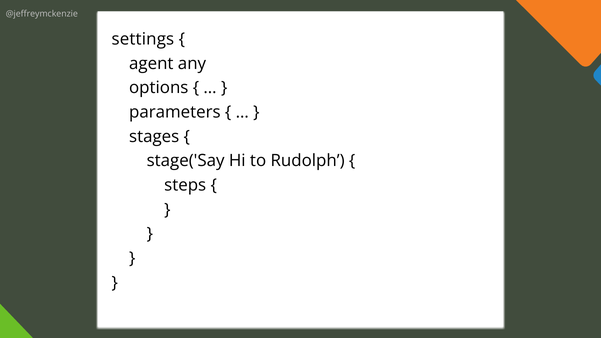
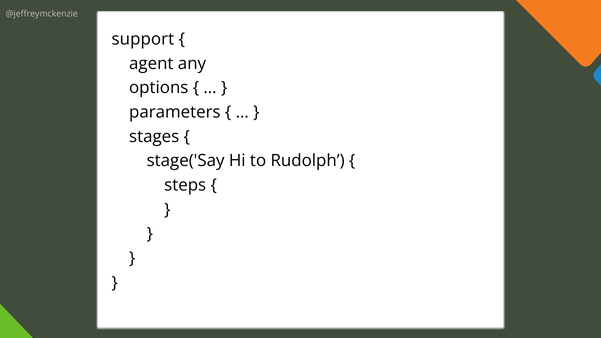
settings: settings -> support (143, 39)
